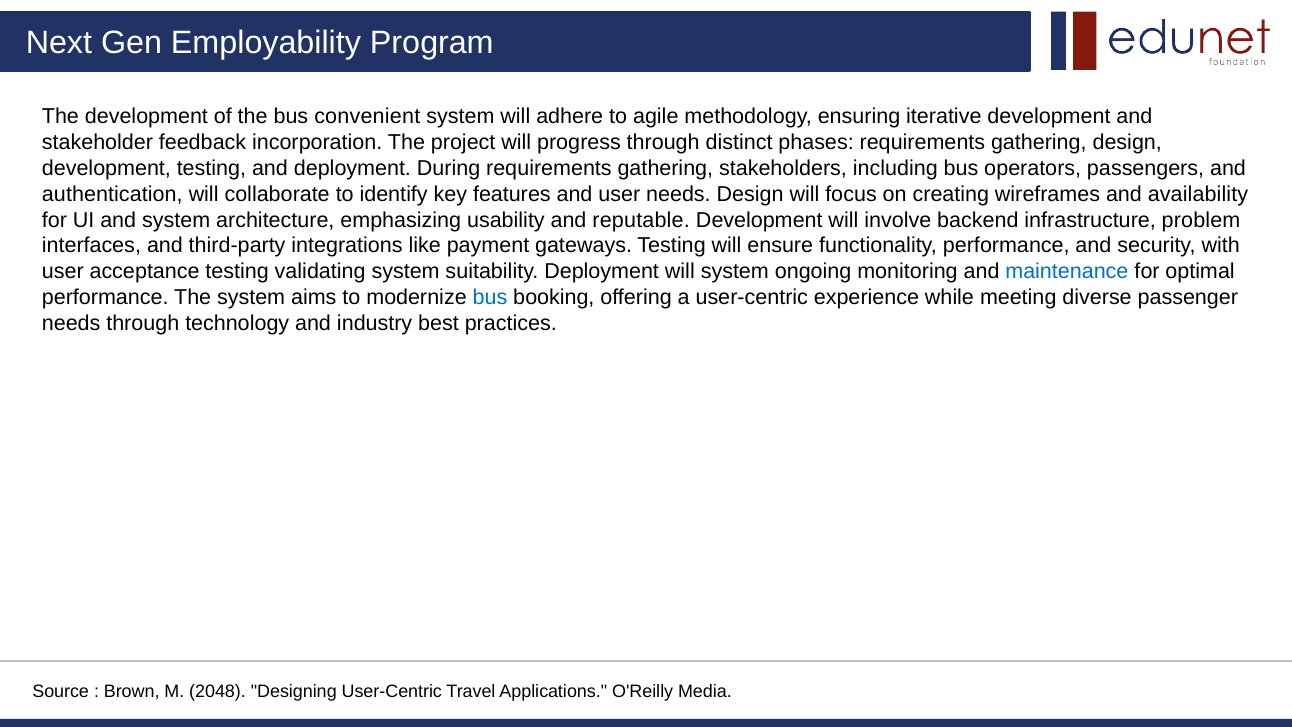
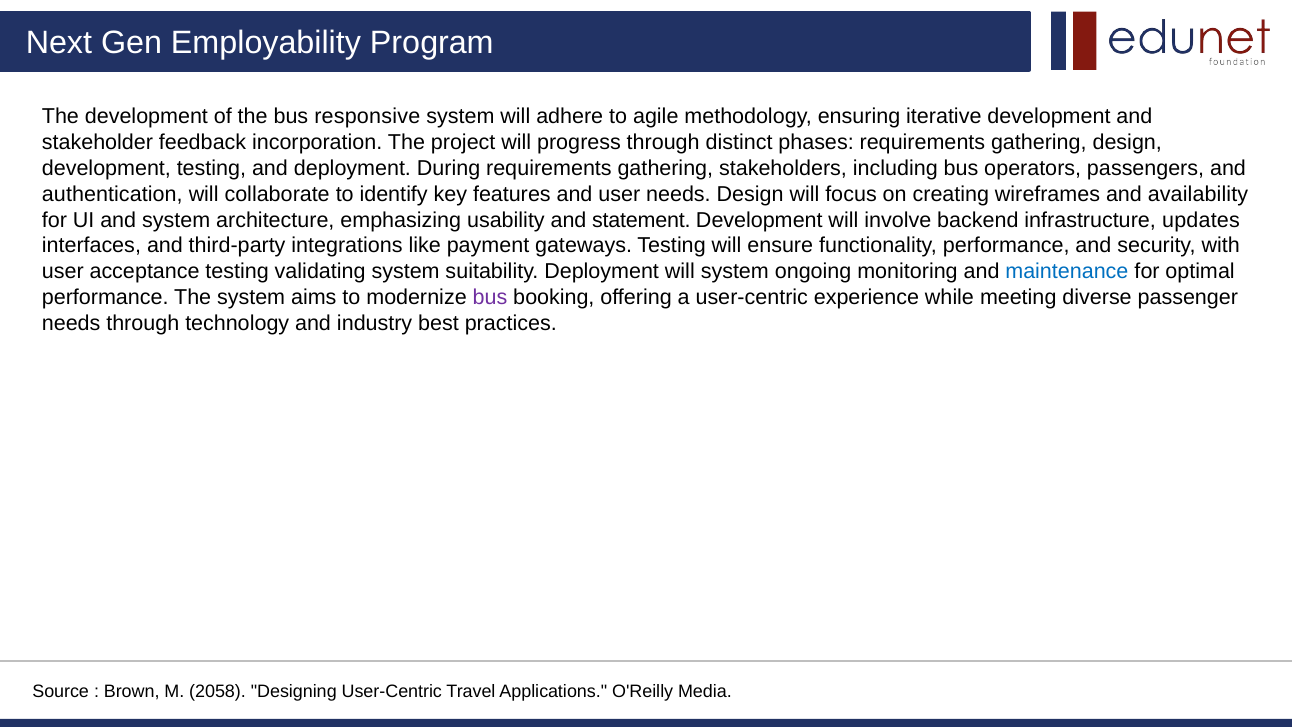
convenient: convenient -> responsive (367, 117)
reputable: reputable -> statement (641, 220)
problem: problem -> updates (1201, 220)
bus colour: blue -> purple (490, 297)
2048: 2048 -> 2058 (218, 691)
